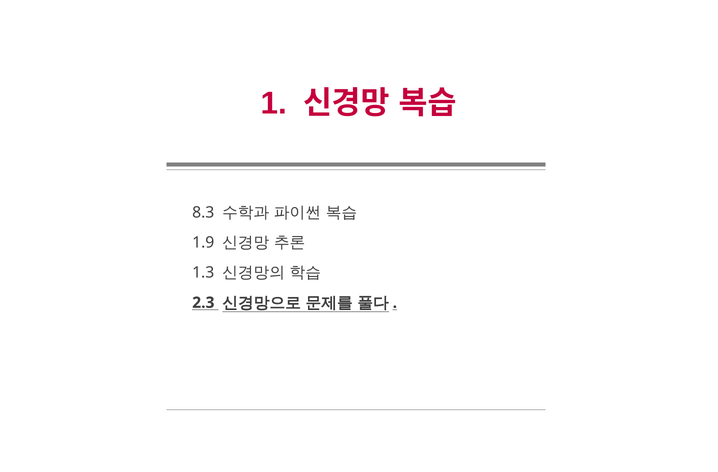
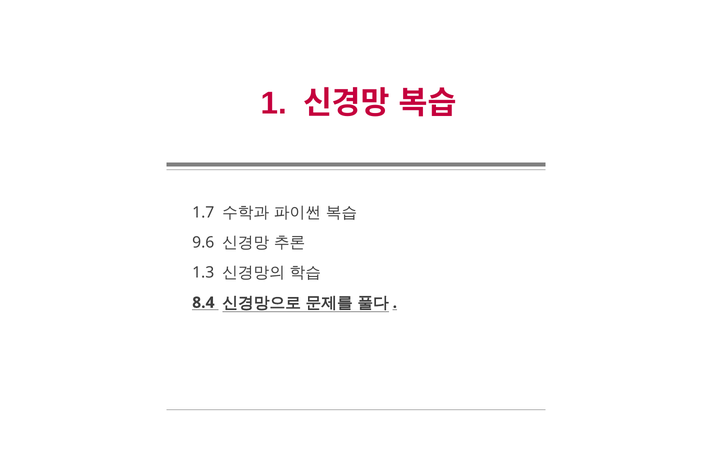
8.3: 8.3 -> 1.7 (203, 212)
1.9: 1.9 -> 9.6 (203, 242)
2.3: 2.3 -> 8.4 (203, 302)
